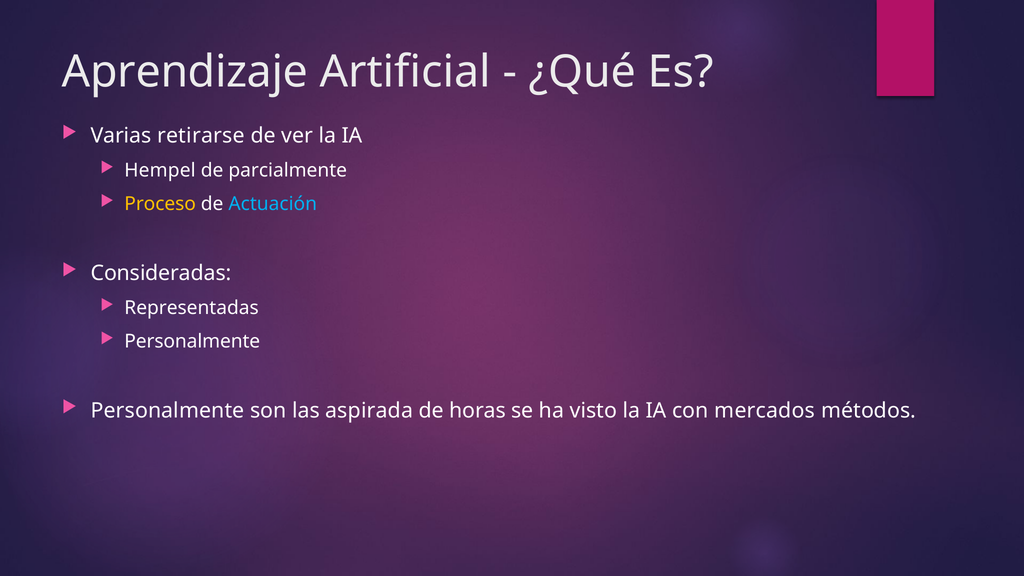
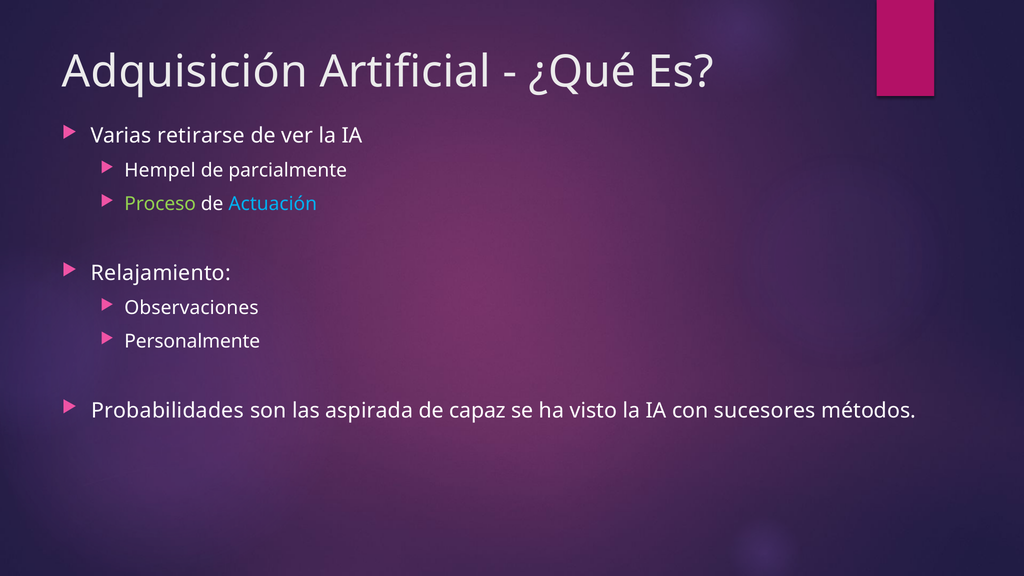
Aprendizaje: Aprendizaje -> Adquisición (185, 72)
Proceso colour: yellow -> light green (160, 204)
Consideradas: Consideradas -> Relajamiento (161, 273)
Representadas: Representadas -> Observaciones (191, 308)
Personalmente: Personalmente -> Probabilidades (168, 410)
horas: horas -> capaz (478, 410)
mercados: mercados -> sucesores (765, 410)
